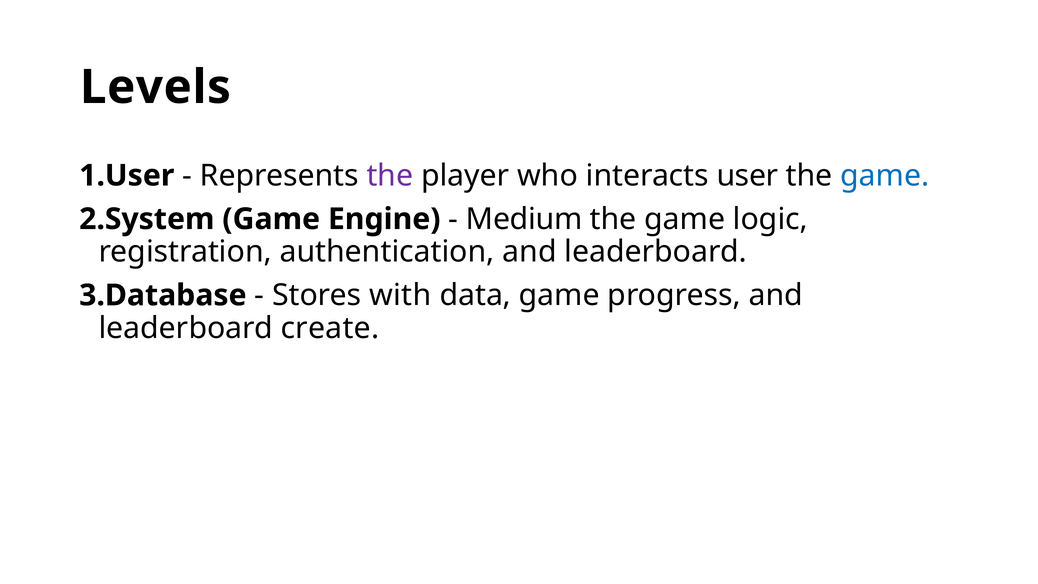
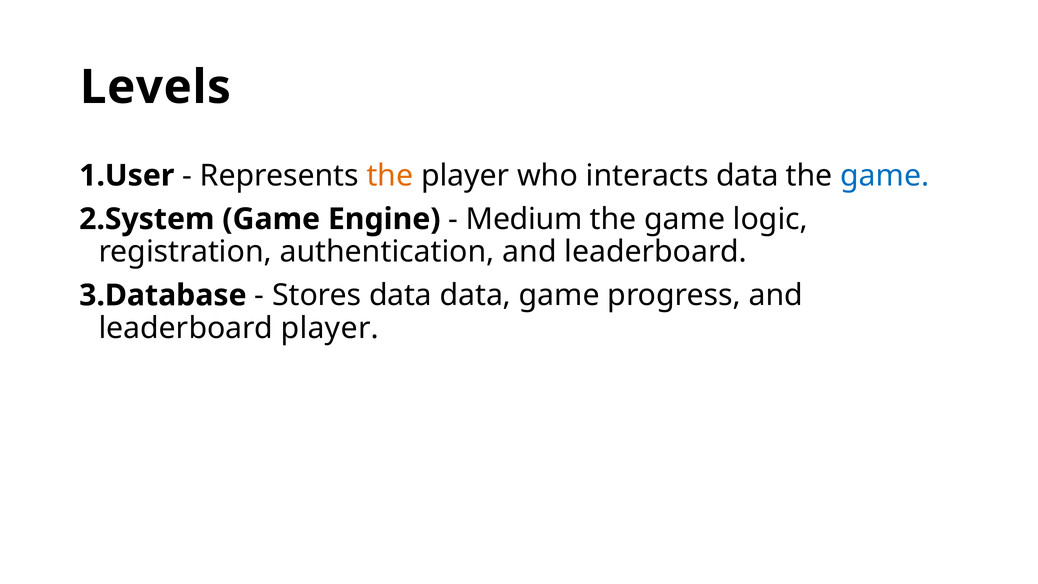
the colour: purple -> orange (390, 175)
interacts user: user -> data (747, 175)
Stores with: with -> data (400, 295)
leaderboard create: create -> player (330, 328)
